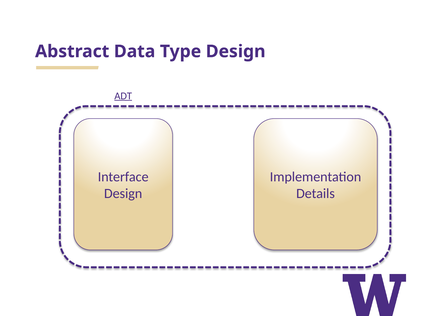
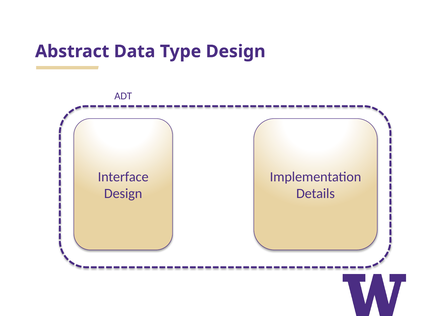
ADT underline: present -> none (123, 96)
